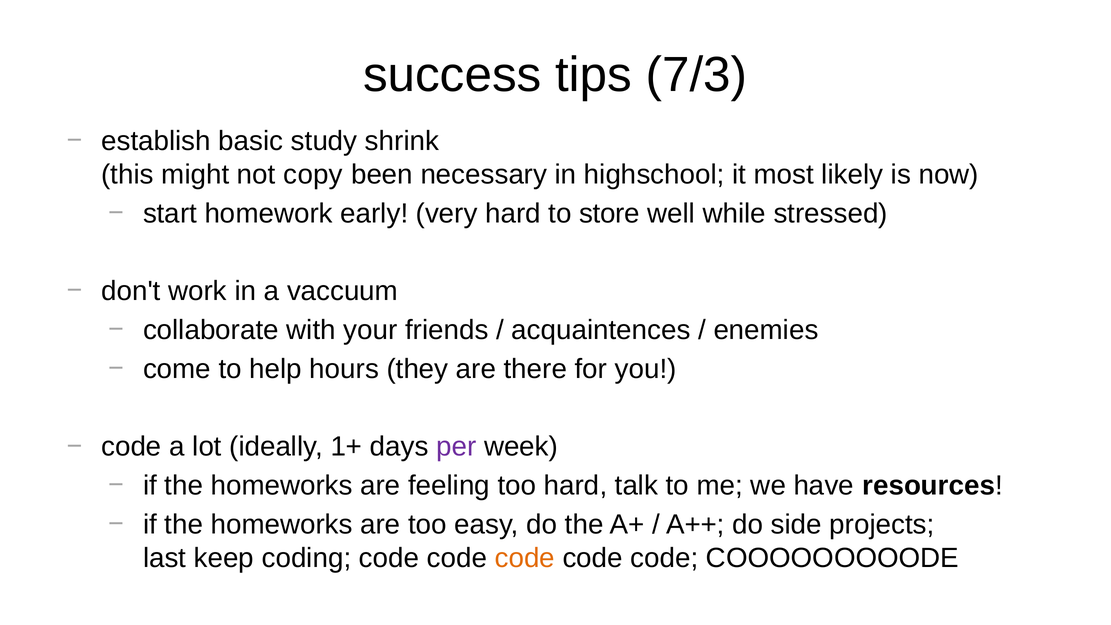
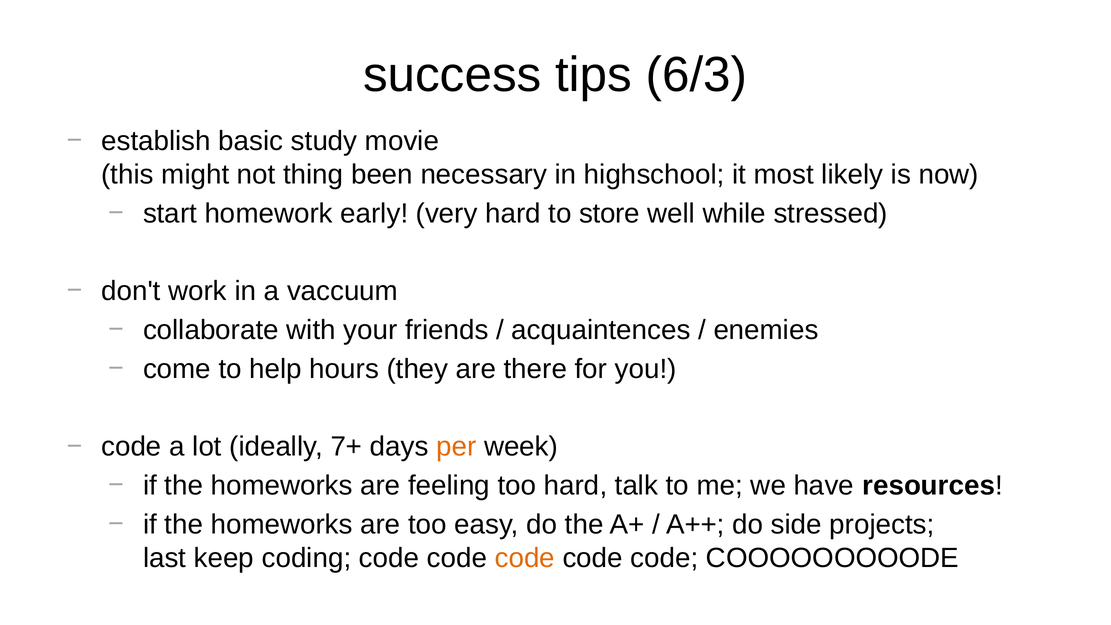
7/3: 7/3 -> 6/3 (697, 75)
shrink: shrink -> movie (402, 141)
copy: copy -> thing (313, 175)
1+: 1+ -> 7+ (346, 447)
per colour: purple -> orange (456, 447)
